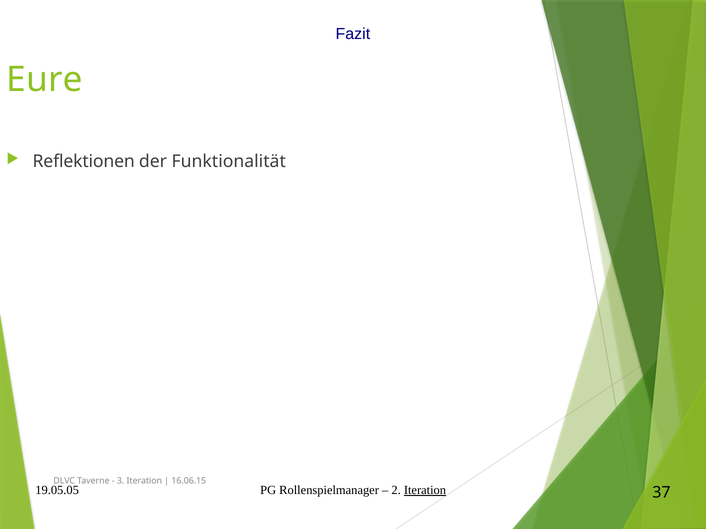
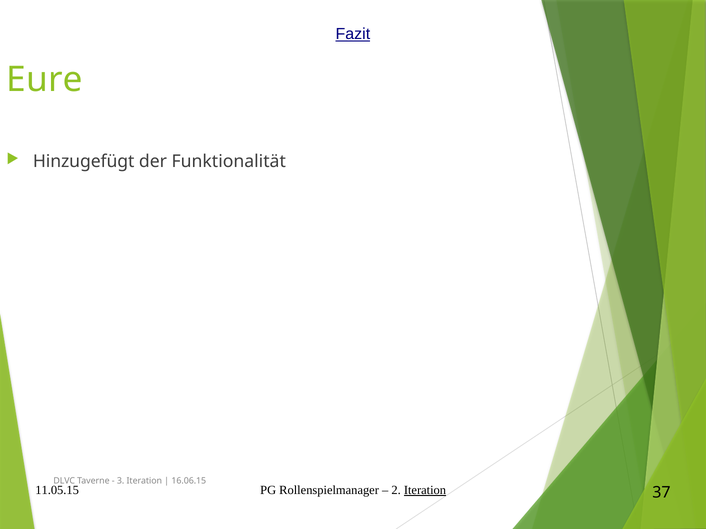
Fazit underline: none -> present (353, 34)
Reflektionen: Reflektionen -> Hinzugefügt (84, 162)
19.05.05: 19.05.05 -> 11.05.15 (57, 491)
